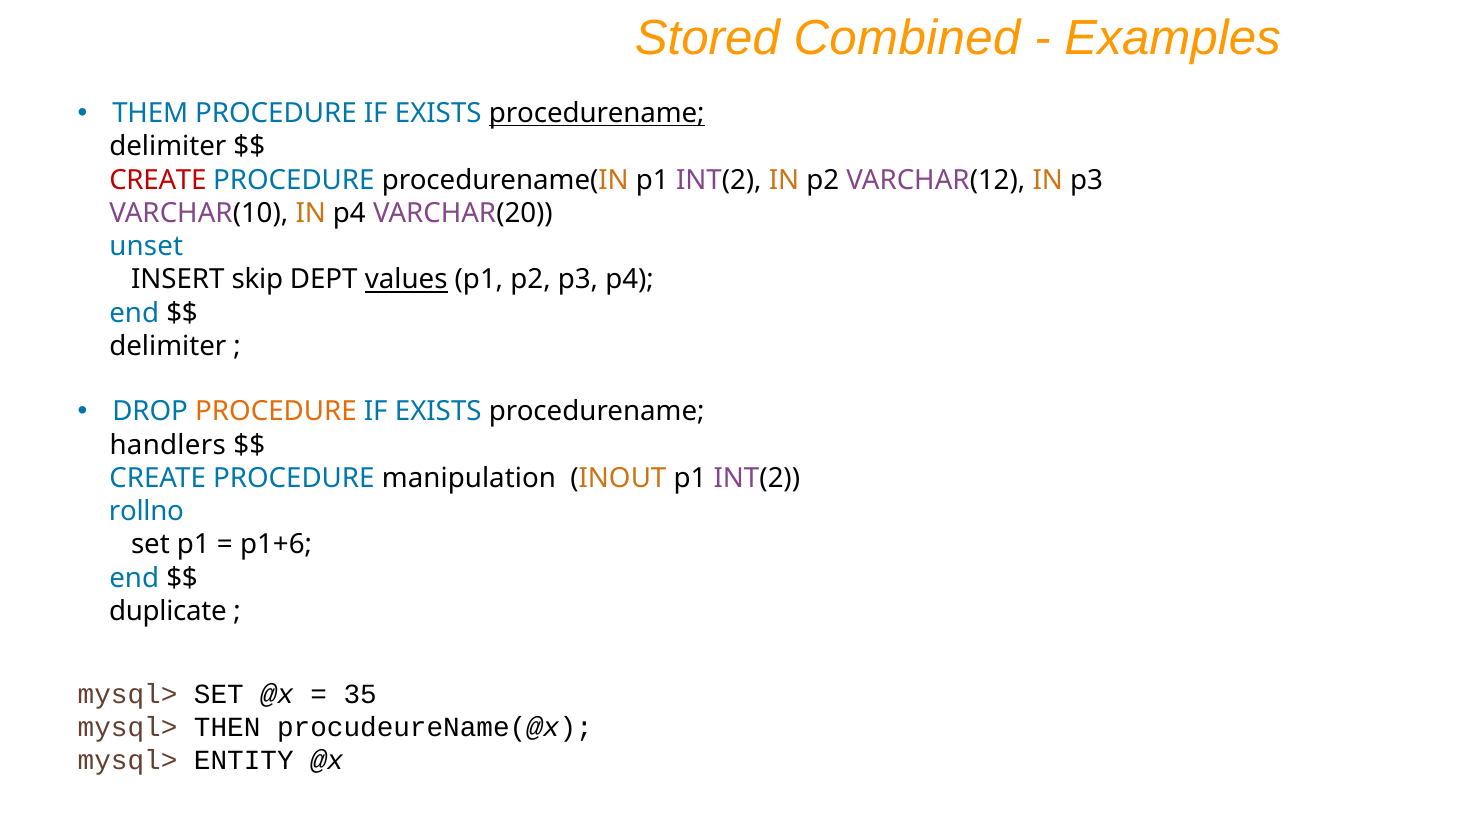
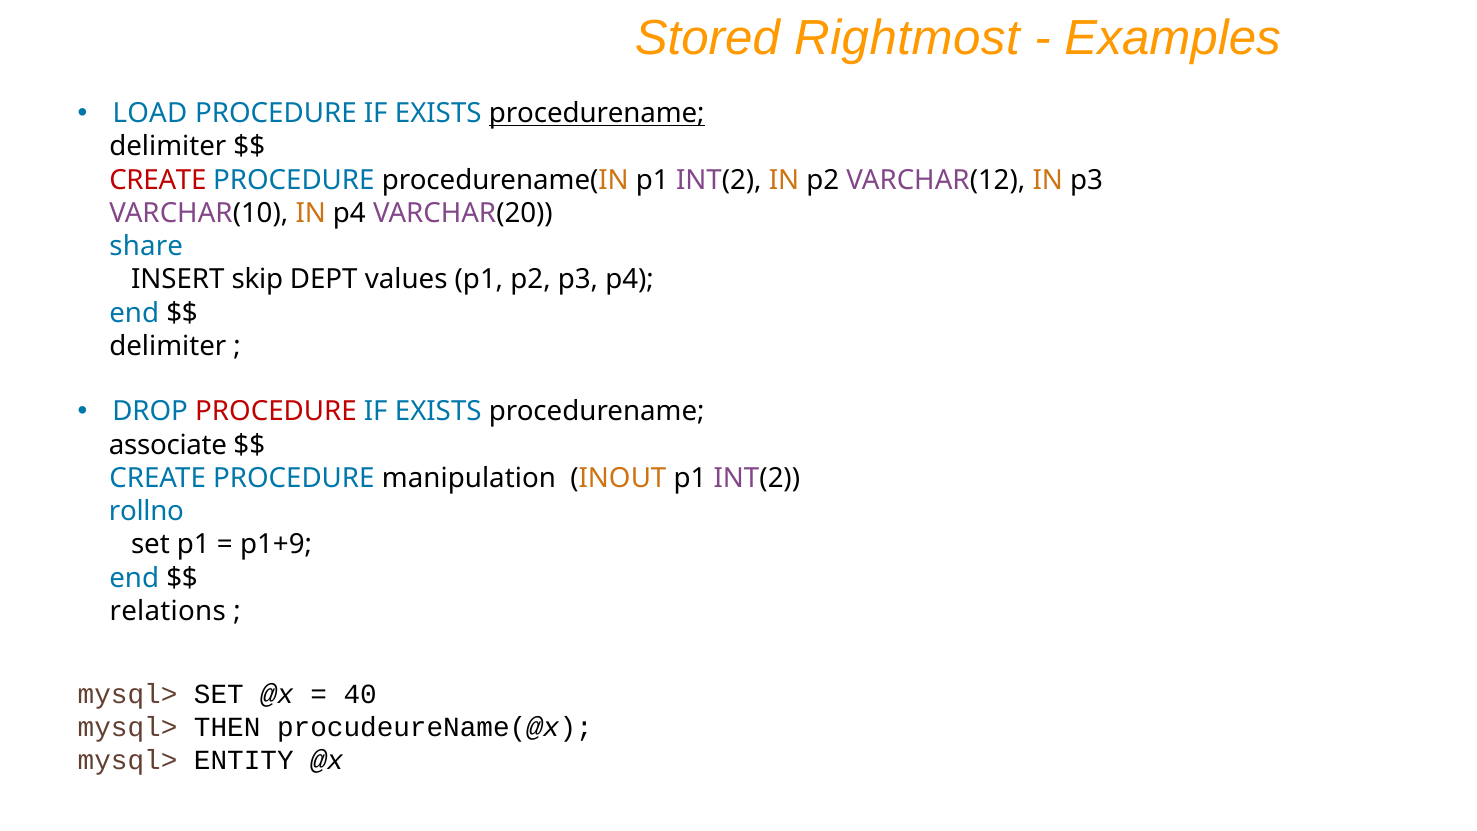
Combined: Combined -> Rightmost (907, 38)
THEM: THEM -> LOAD (150, 114)
unset: unset -> share (146, 247)
values underline: present -> none (406, 280)
PROCEDURE colour: orange -> red (276, 412)
handlers: handlers -> associate (168, 445)
p1+6: p1+6 -> p1+9 (276, 545)
duplicate: duplicate -> relations (168, 611)
35: 35 -> 40 (360, 694)
